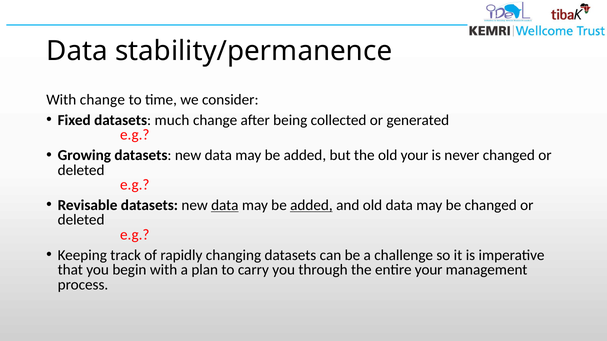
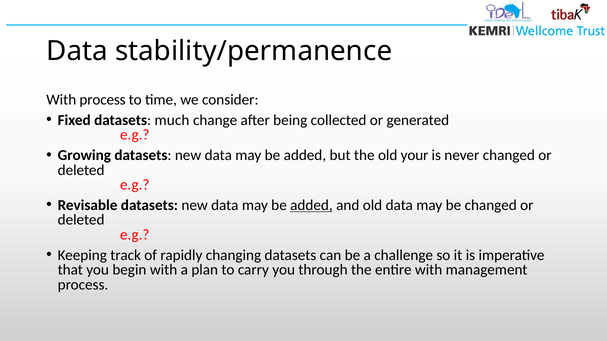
With change: change -> process (103, 100)
data underline: present -> none (225, 205)
entire your: your -> with (429, 270)
